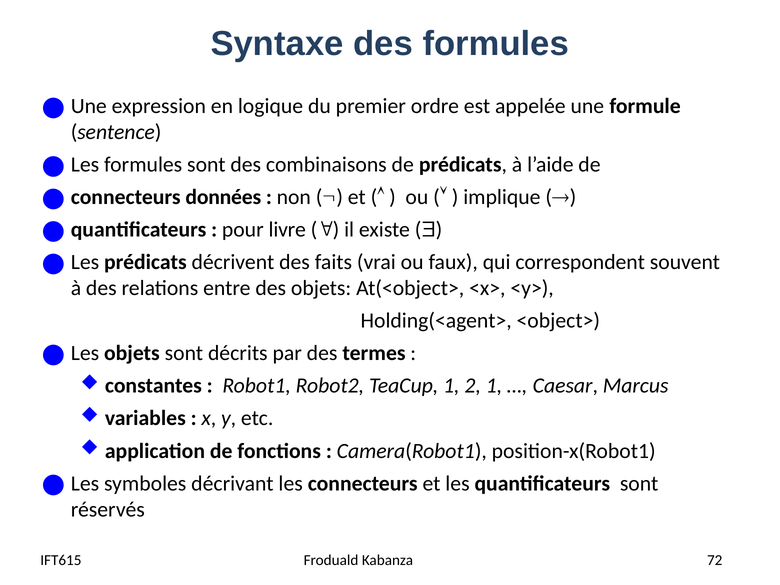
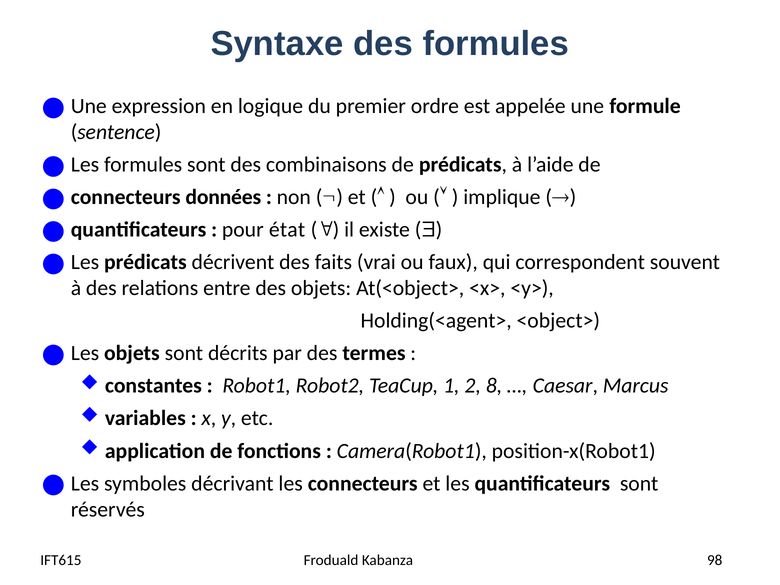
livre: livre -> état (287, 230)
2 1: 1 -> 8 (494, 386)
72: 72 -> 98 (715, 560)
